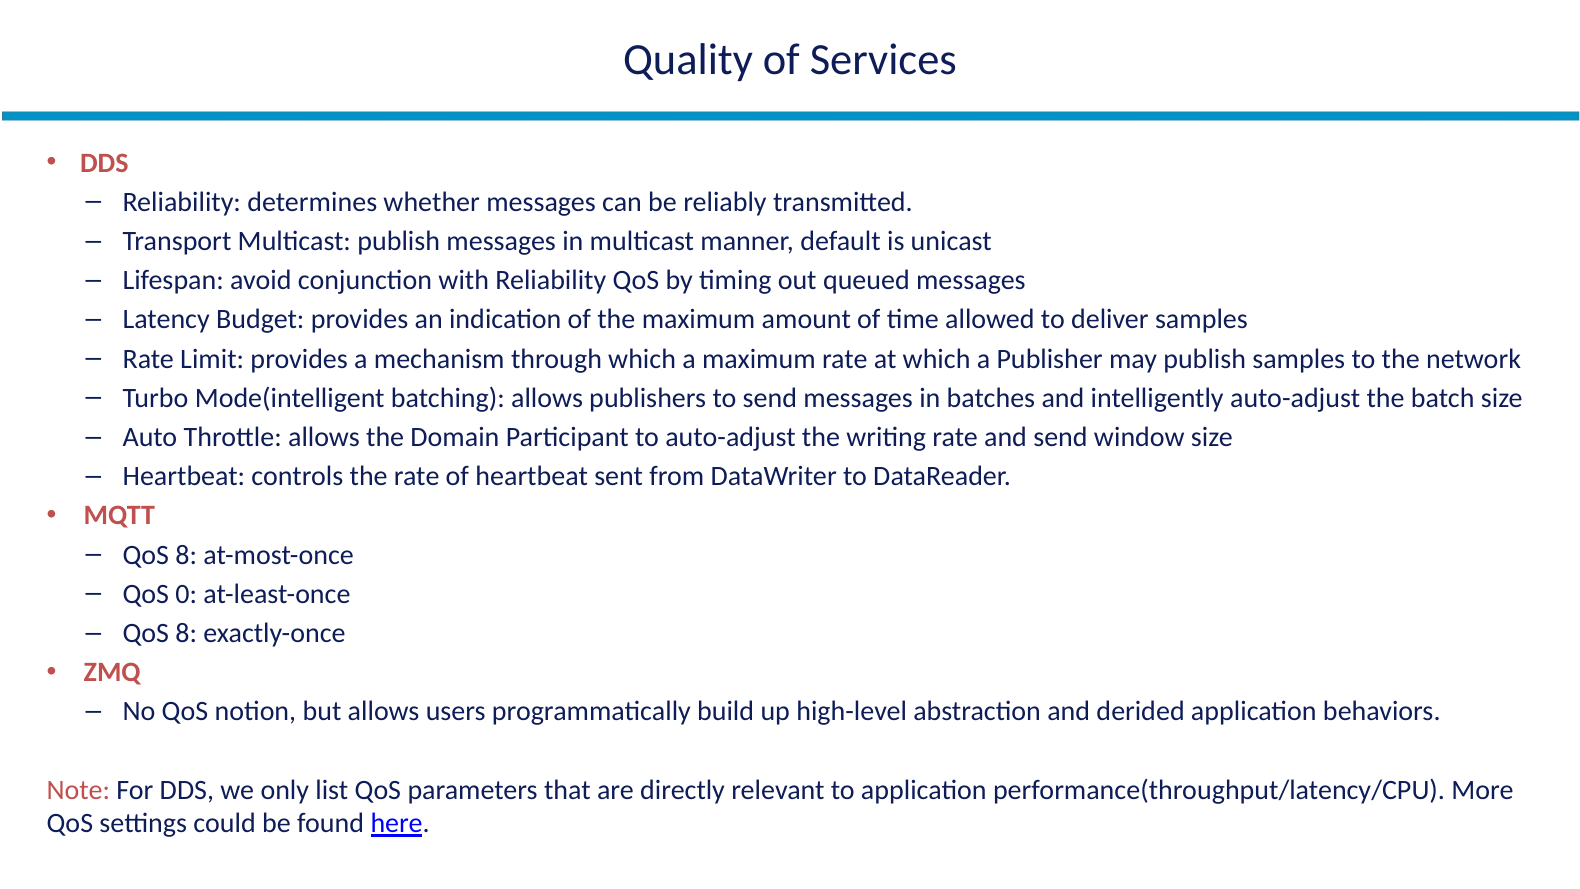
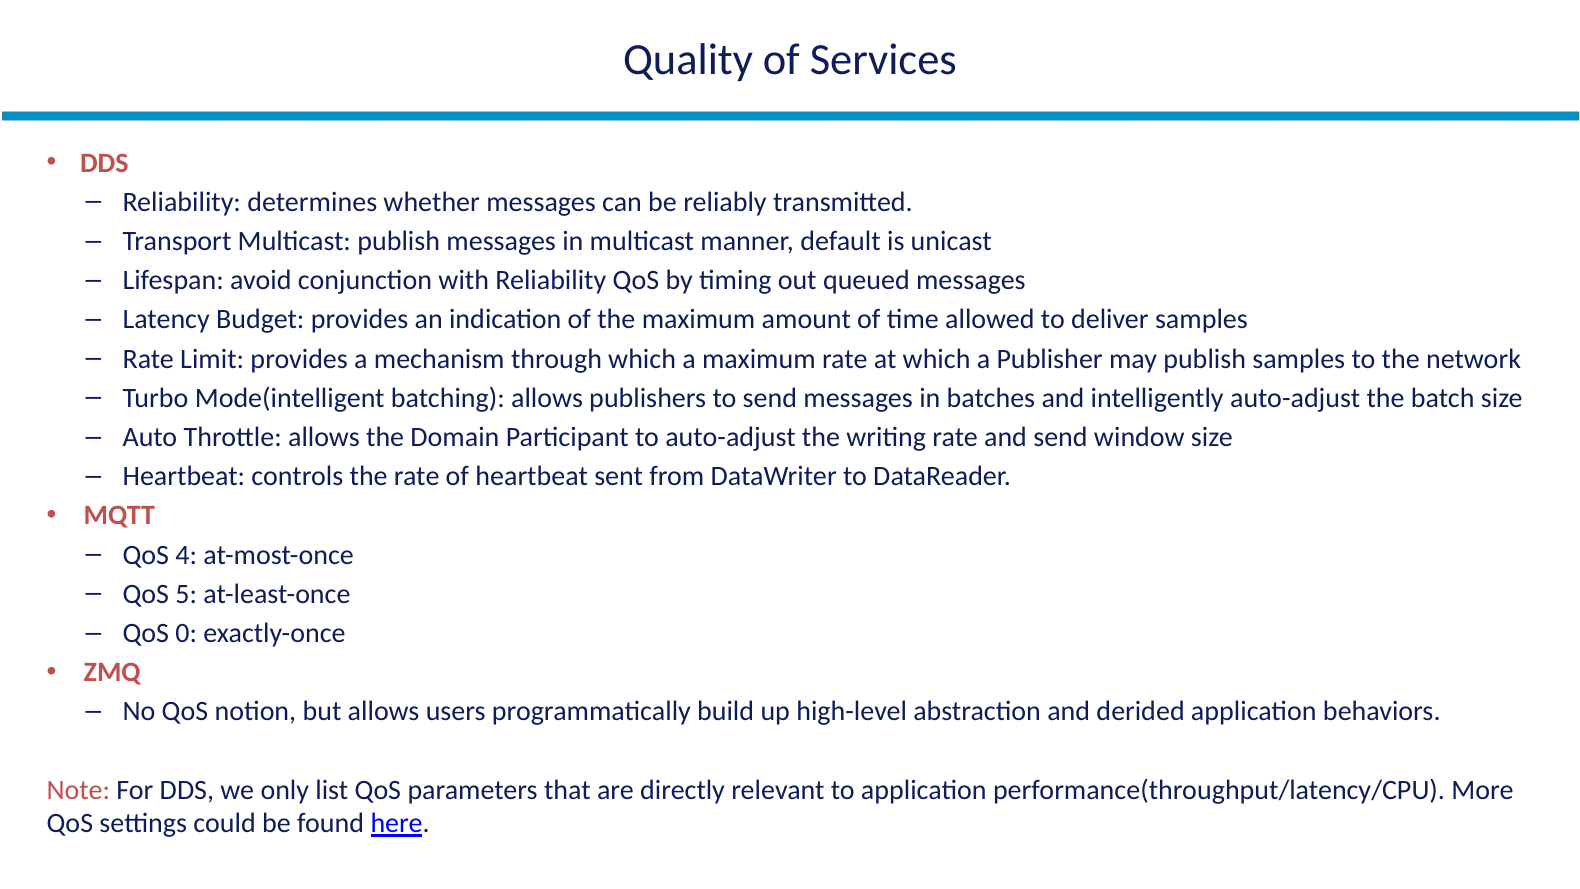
8: 8 -> 4 (186, 555)
0: 0 -> 5 (186, 594)
8: 8 -> 0 (186, 633)
